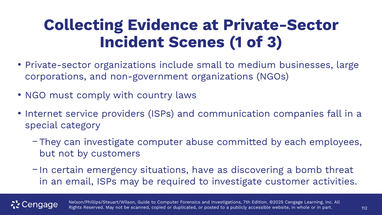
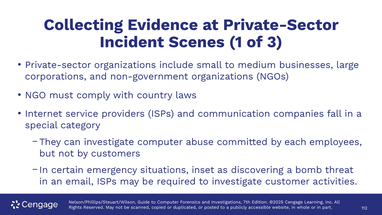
have: have -> inset (203, 170)
